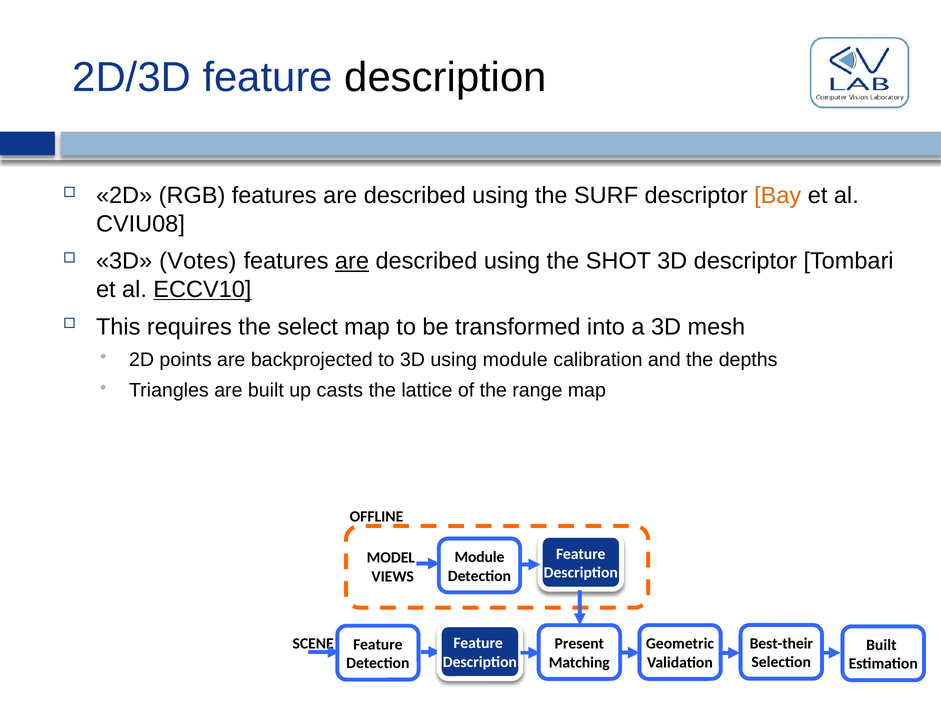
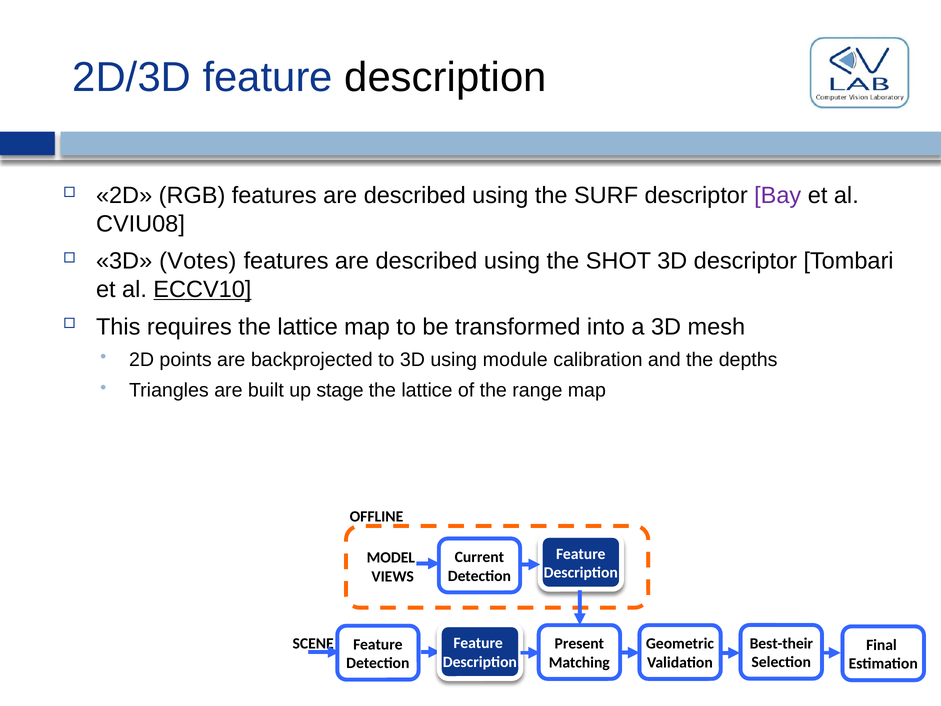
Bay colour: orange -> purple (778, 195)
are underline: present -> none (352, 261)
requires the select: select -> lattice (308, 327)
casts: casts -> stage (340, 390)
Module: Module -> Current (479, 557)
Built: Built -> Final (881, 645)
